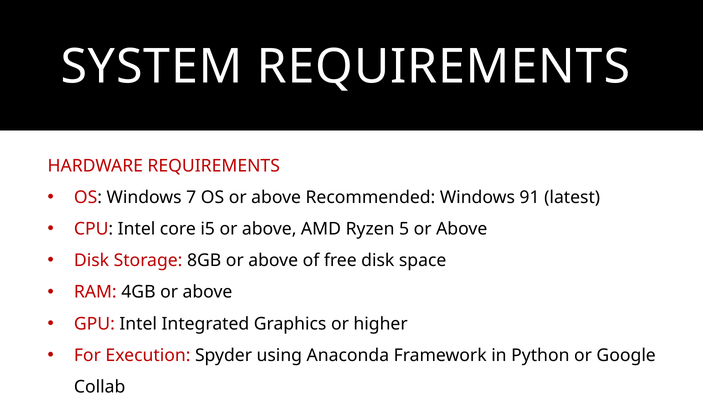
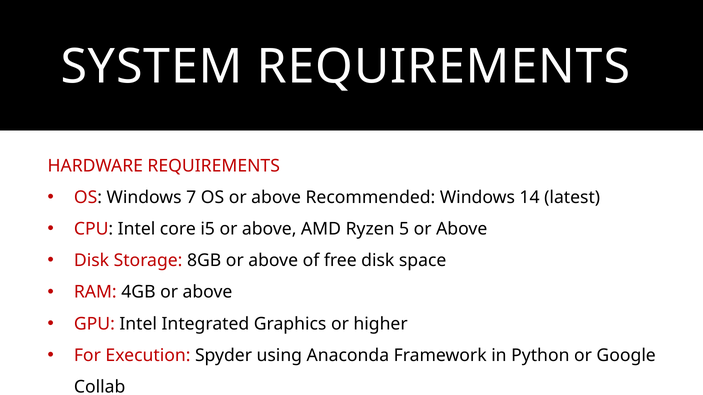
91: 91 -> 14 (530, 198)
